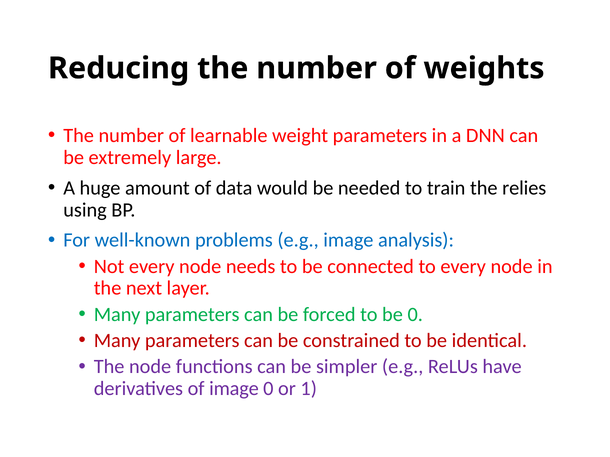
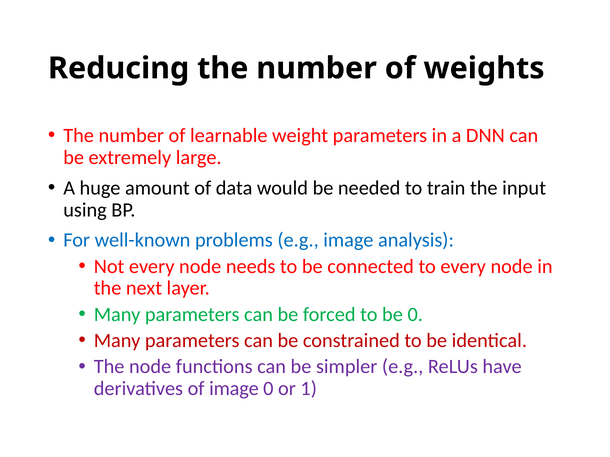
relies: relies -> input (524, 188)
